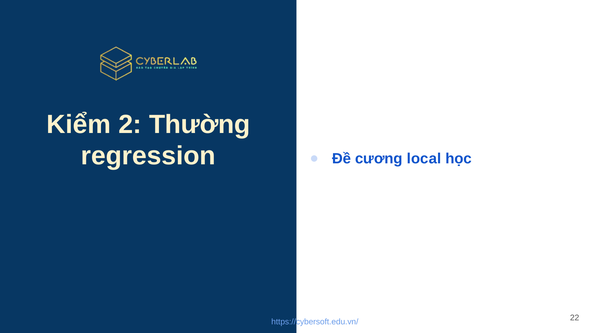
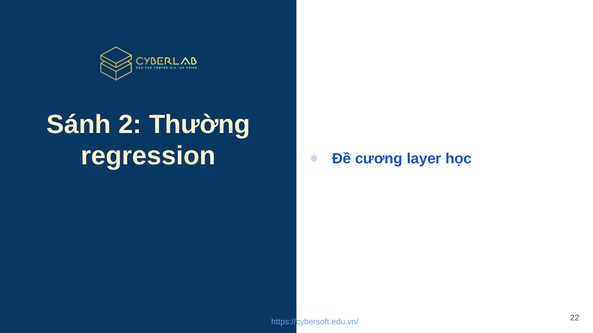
Kiểm: Kiểm -> Sánh (79, 125)
local: local -> layer (424, 159)
